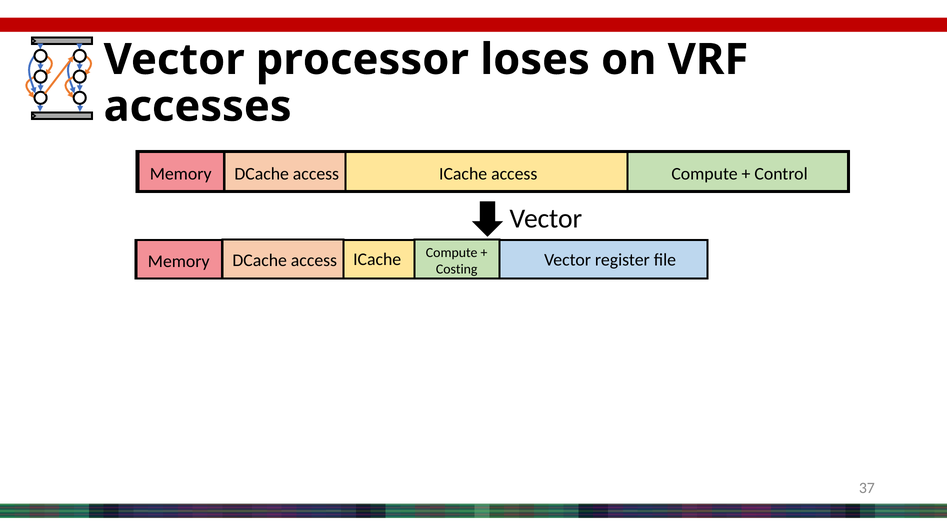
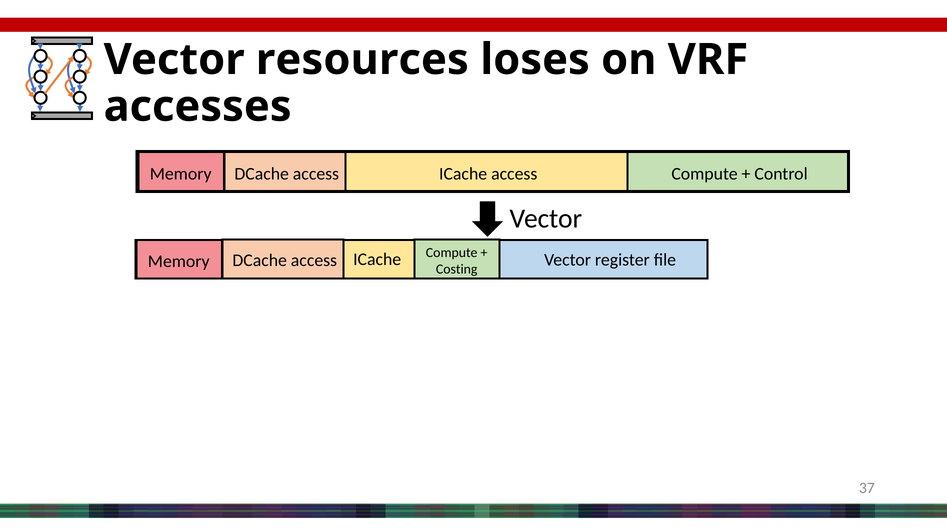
processor: processor -> resources (362, 60)
